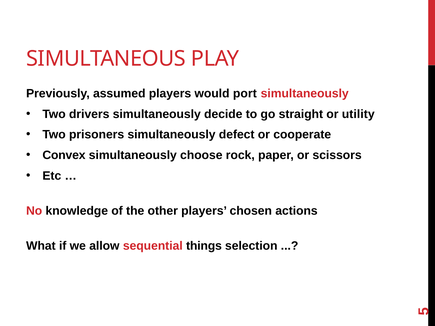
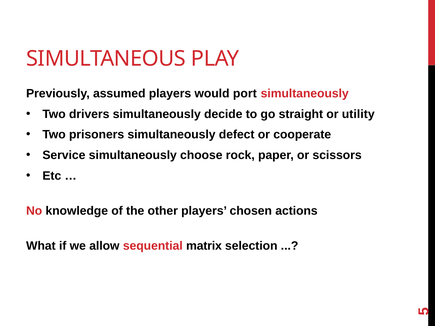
Convex: Convex -> Service (64, 155)
things: things -> matrix (204, 246)
